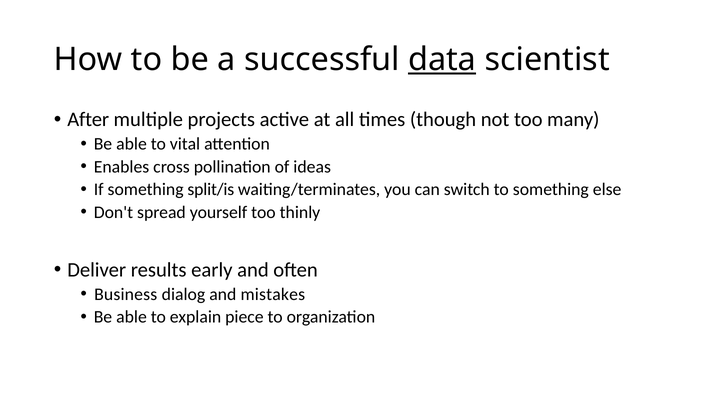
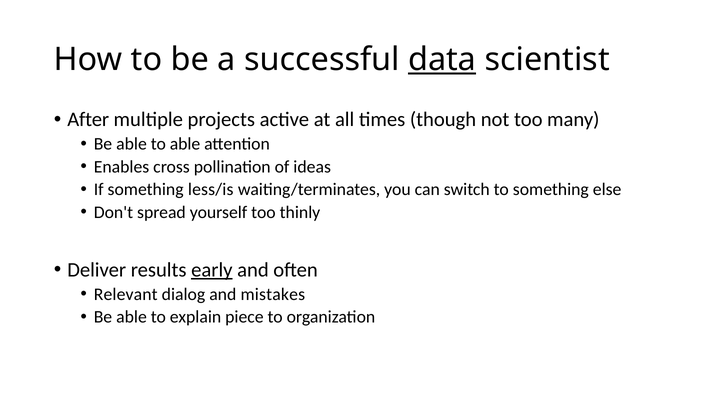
to vital: vital -> able (185, 144)
split/is: split/is -> less/is (211, 190)
early underline: none -> present (212, 270)
Business: Business -> Relevant (126, 294)
